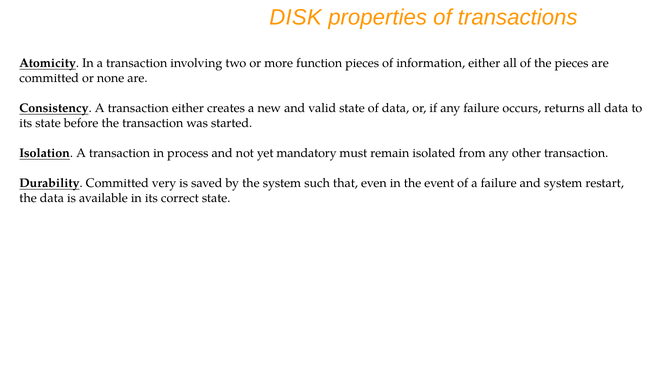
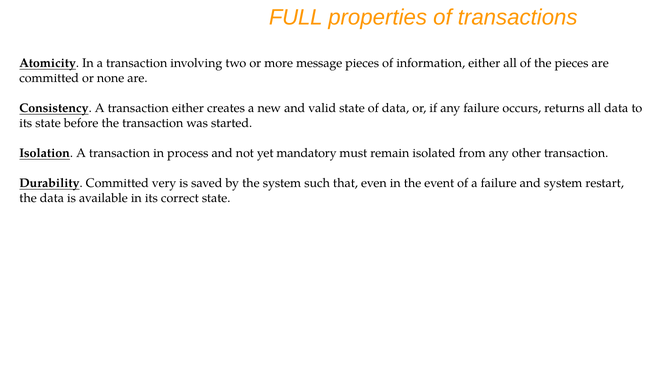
DISK: DISK -> FULL (296, 17)
function: function -> message (319, 63)
